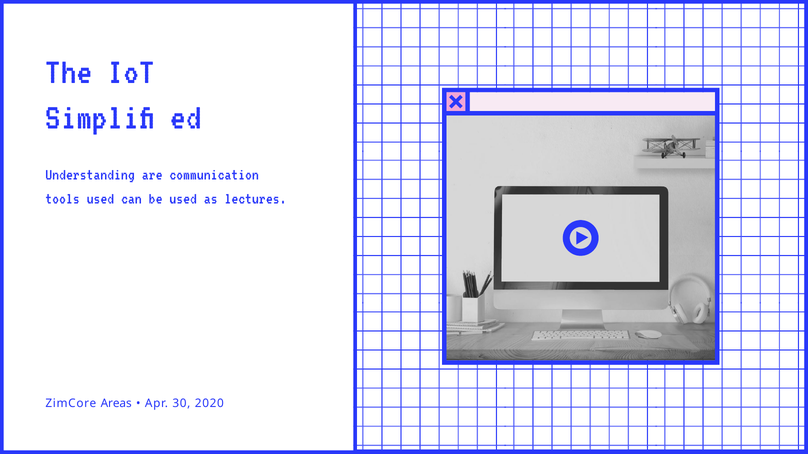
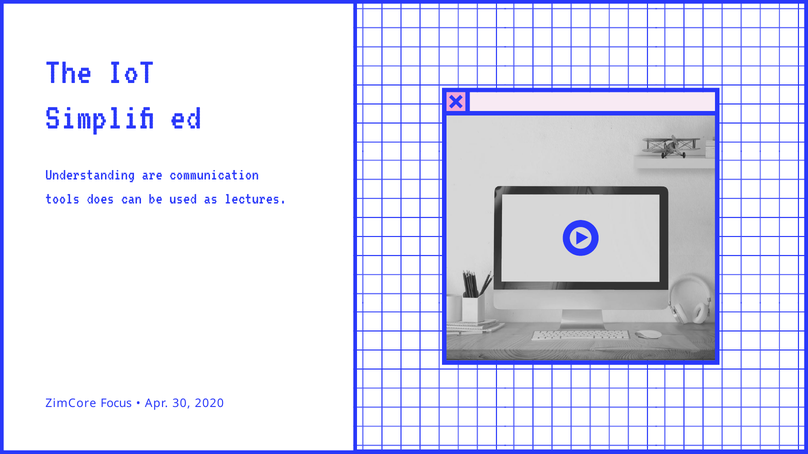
tools used: used -> does (100, 198)
Areas: Areas -> Focus (116, 404)
